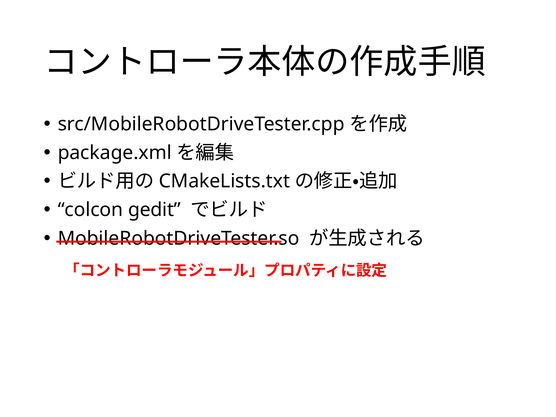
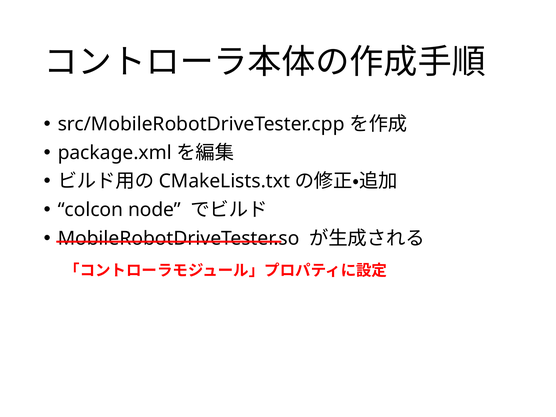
gedit: gedit -> node (155, 210)
